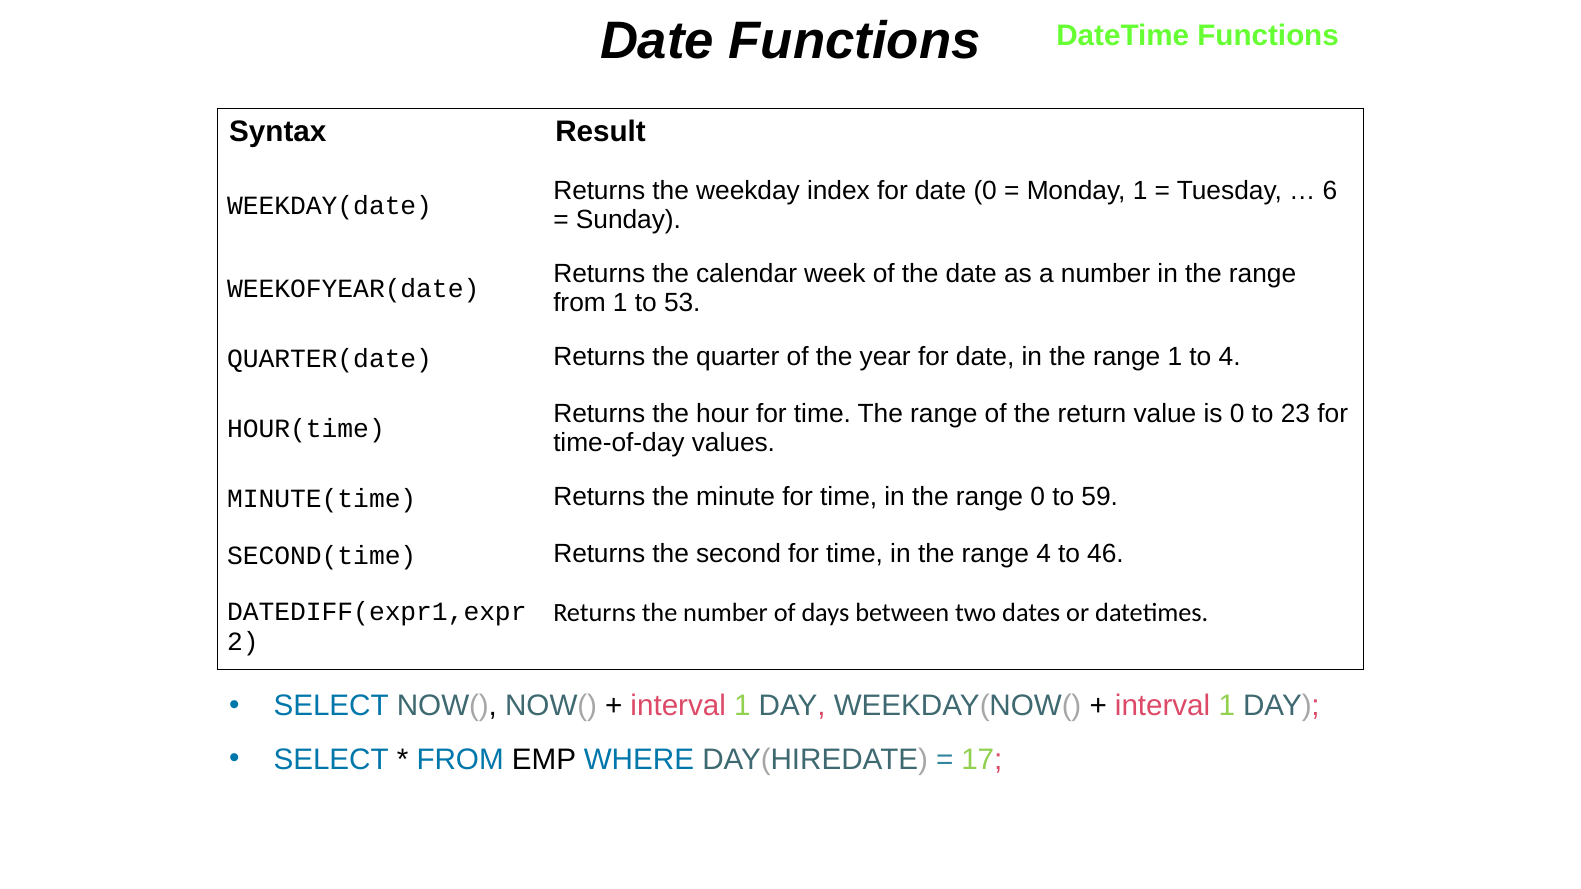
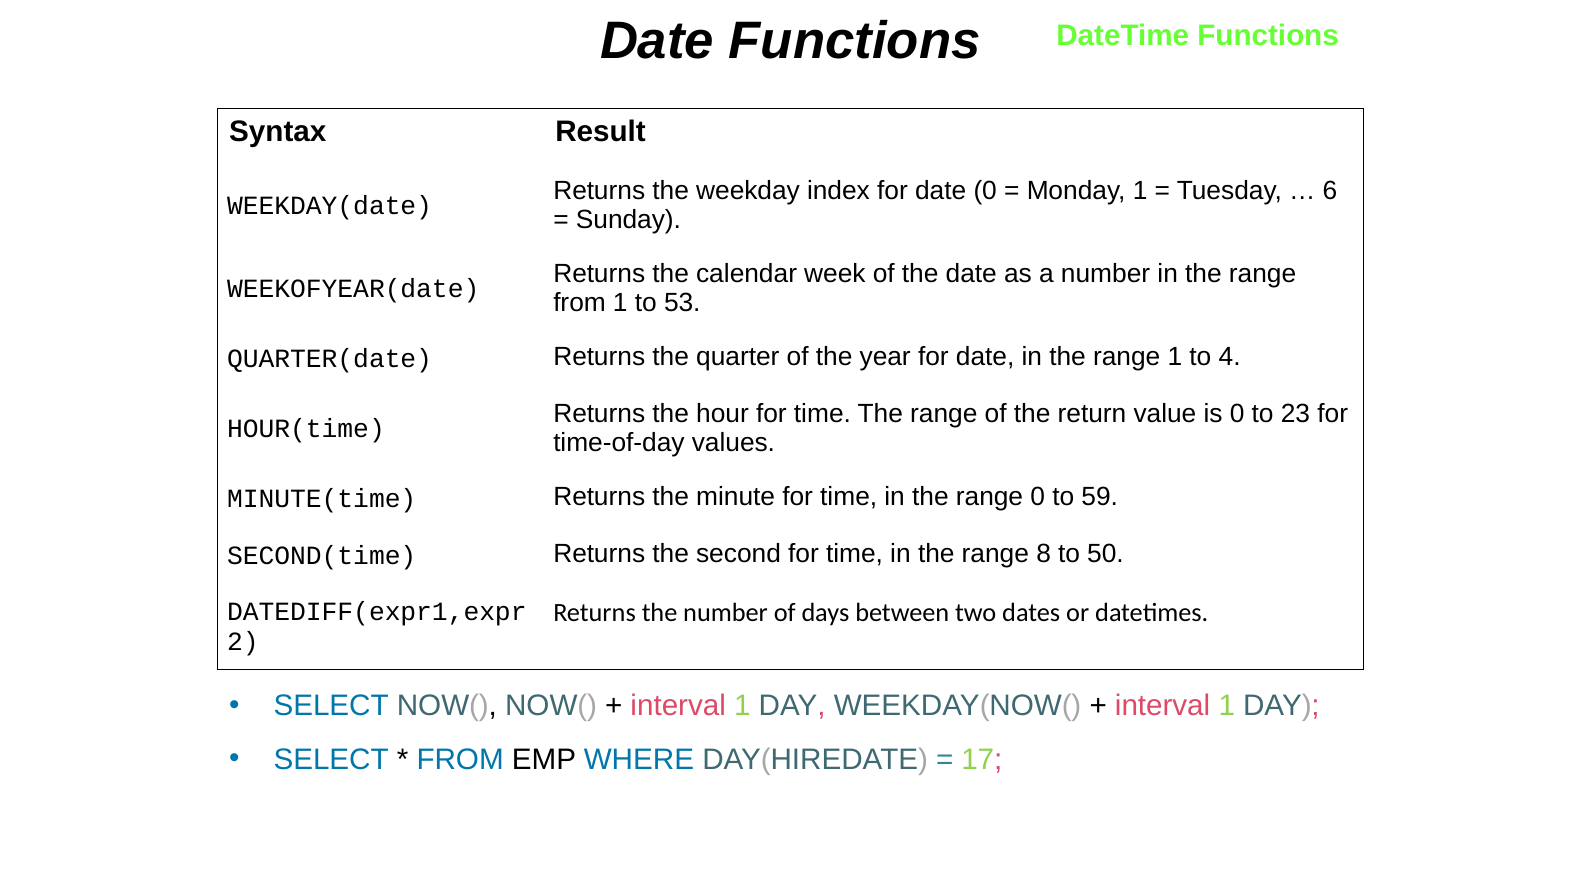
range 4: 4 -> 8 (1044, 554)
46: 46 -> 50 (1105, 554)
